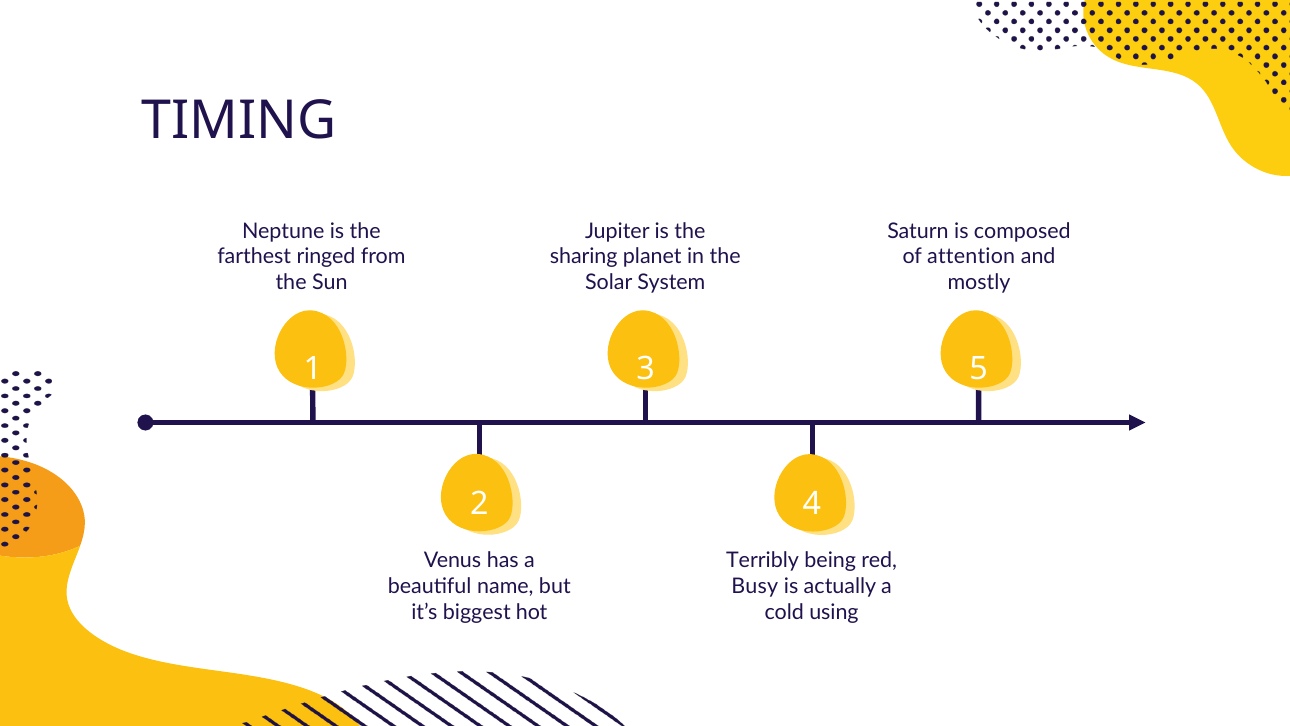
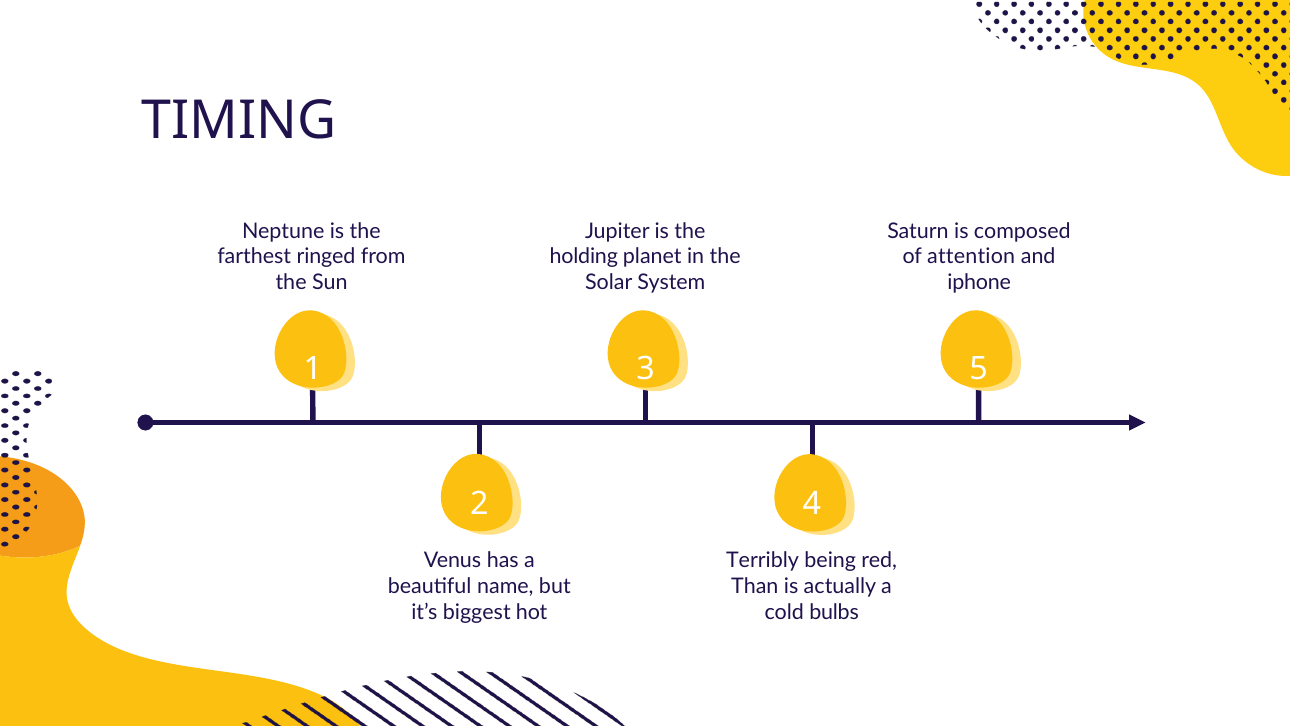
sharing: sharing -> holding (584, 257)
mostly: mostly -> iphone (979, 282)
Busy: Busy -> Than (755, 586)
using: using -> bulbs (834, 612)
